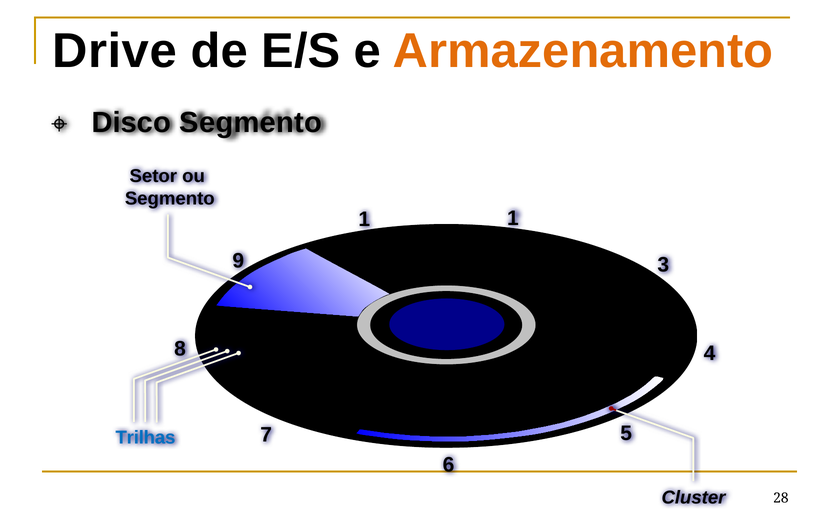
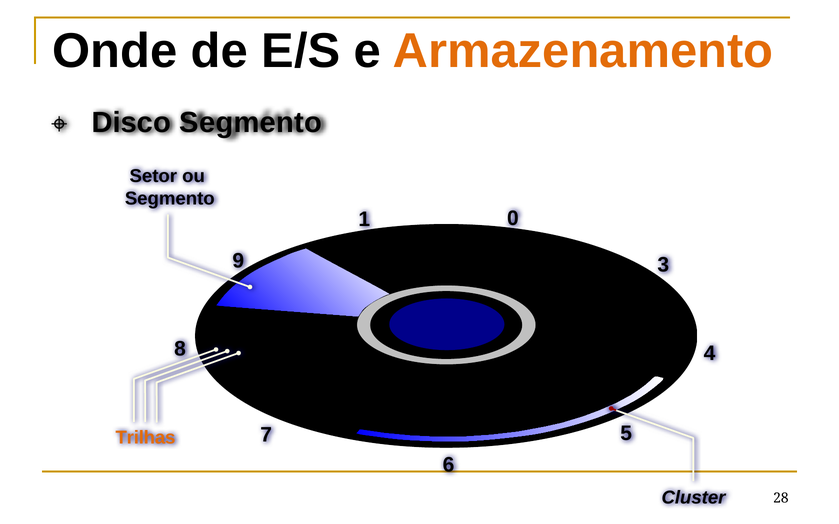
Drive: Drive -> Onde (115, 51)
1: 1 -> 0 (513, 218)
Trilhas colour: blue -> orange (145, 438)
